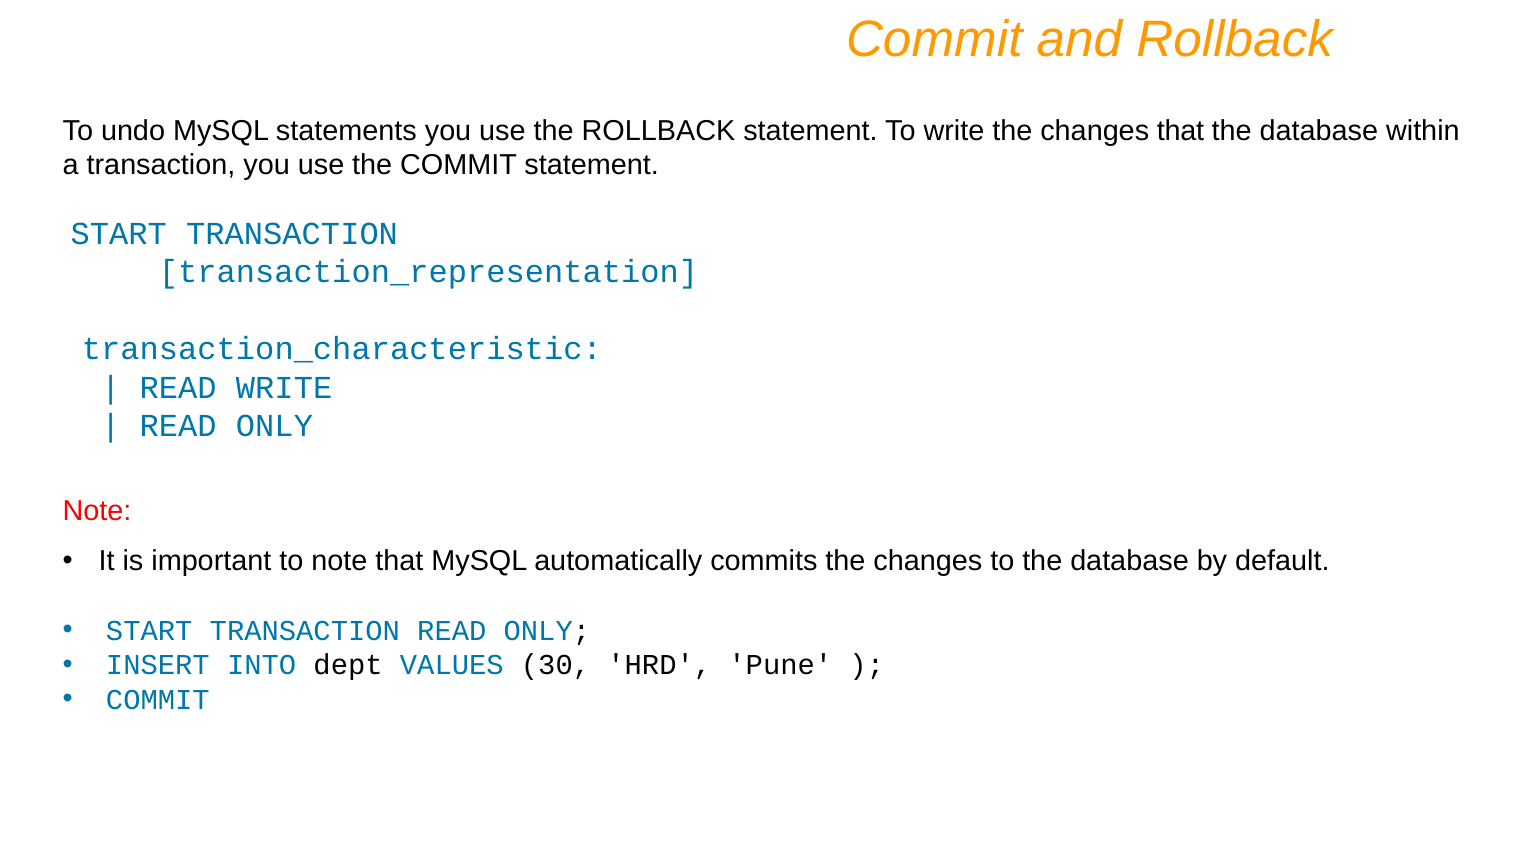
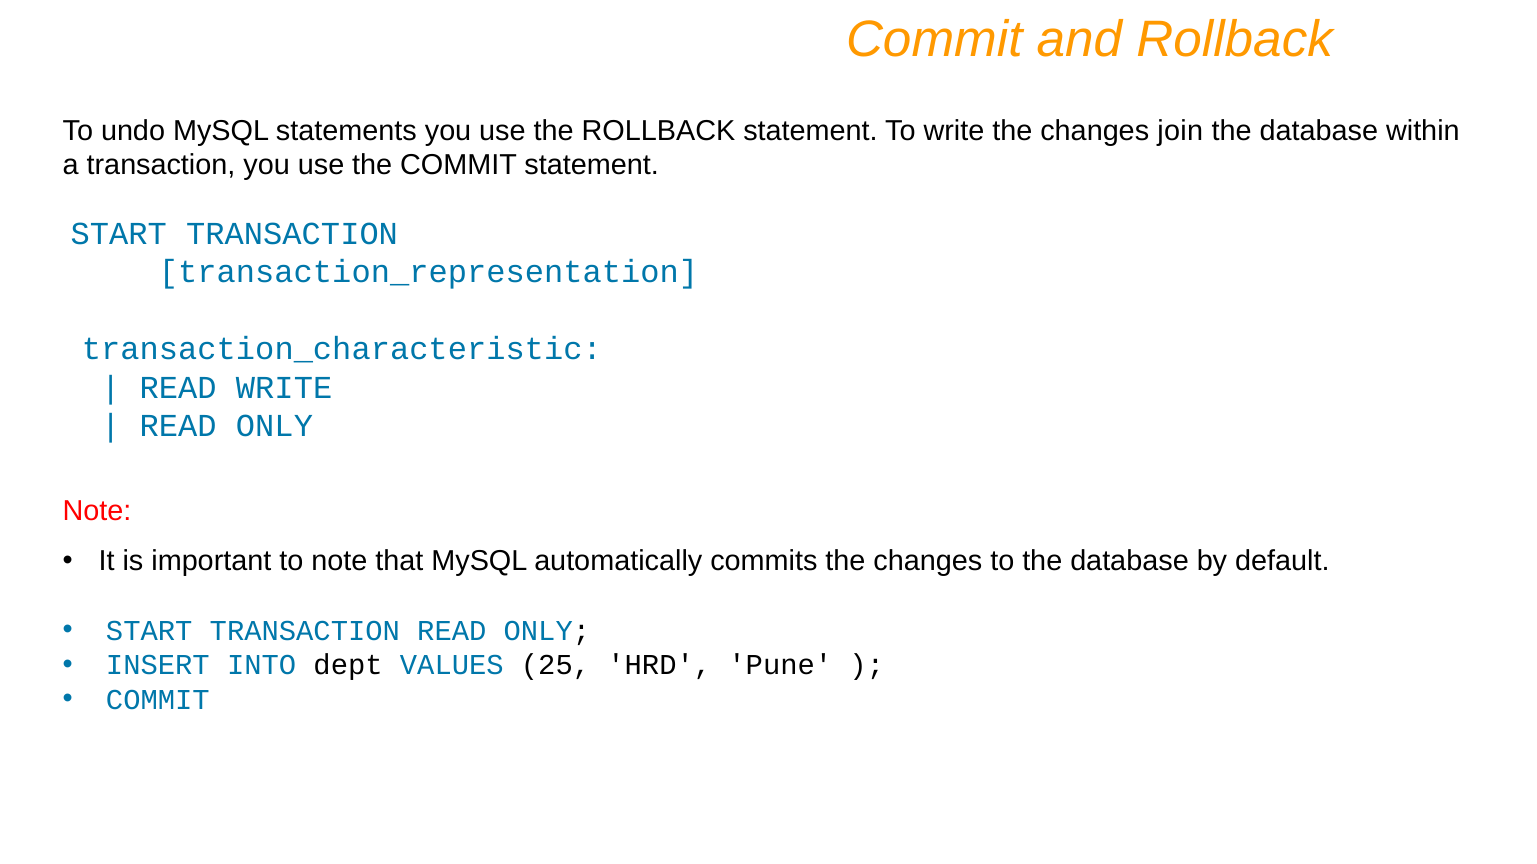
changes that: that -> join (1180, 131)
30: 30 -> 25 (556, 666)
